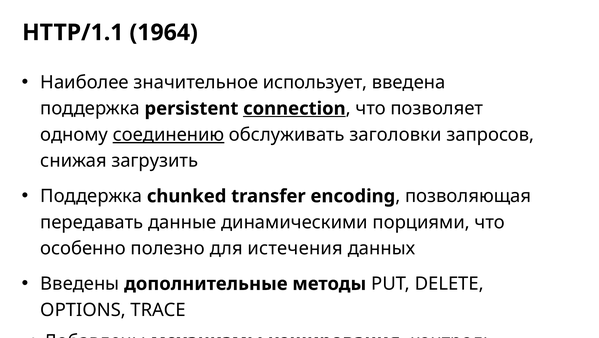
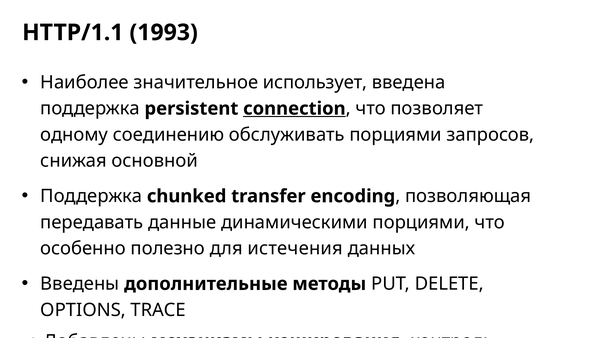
1964: 1964 -> 1993 (164, 32)
соединению underline: present -> none (169, 135)
обслуживать заголовки: заголовки -> порциями (396, 135)
загрузить: загрузить -> основной (155, 161)
